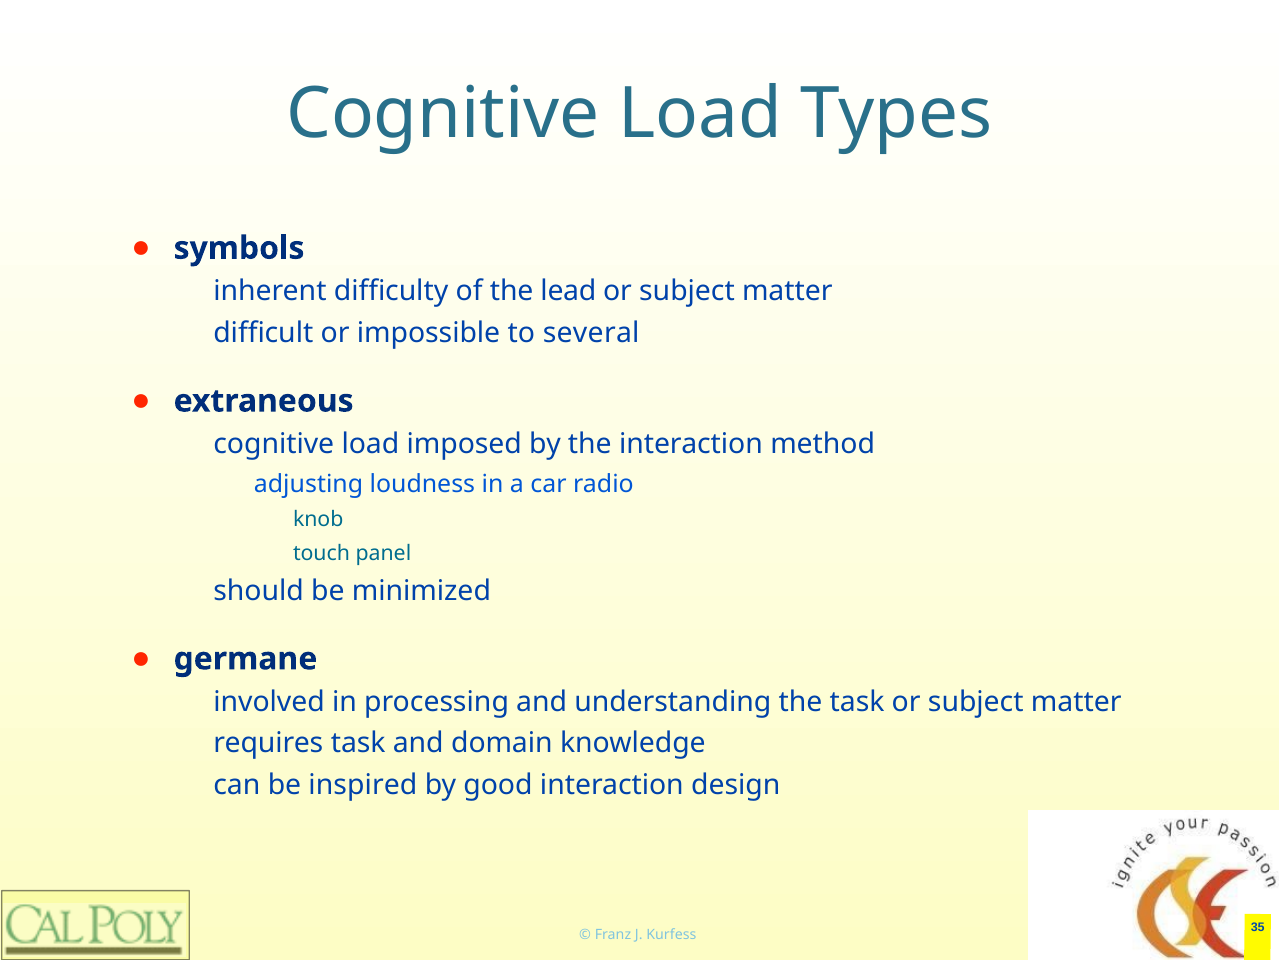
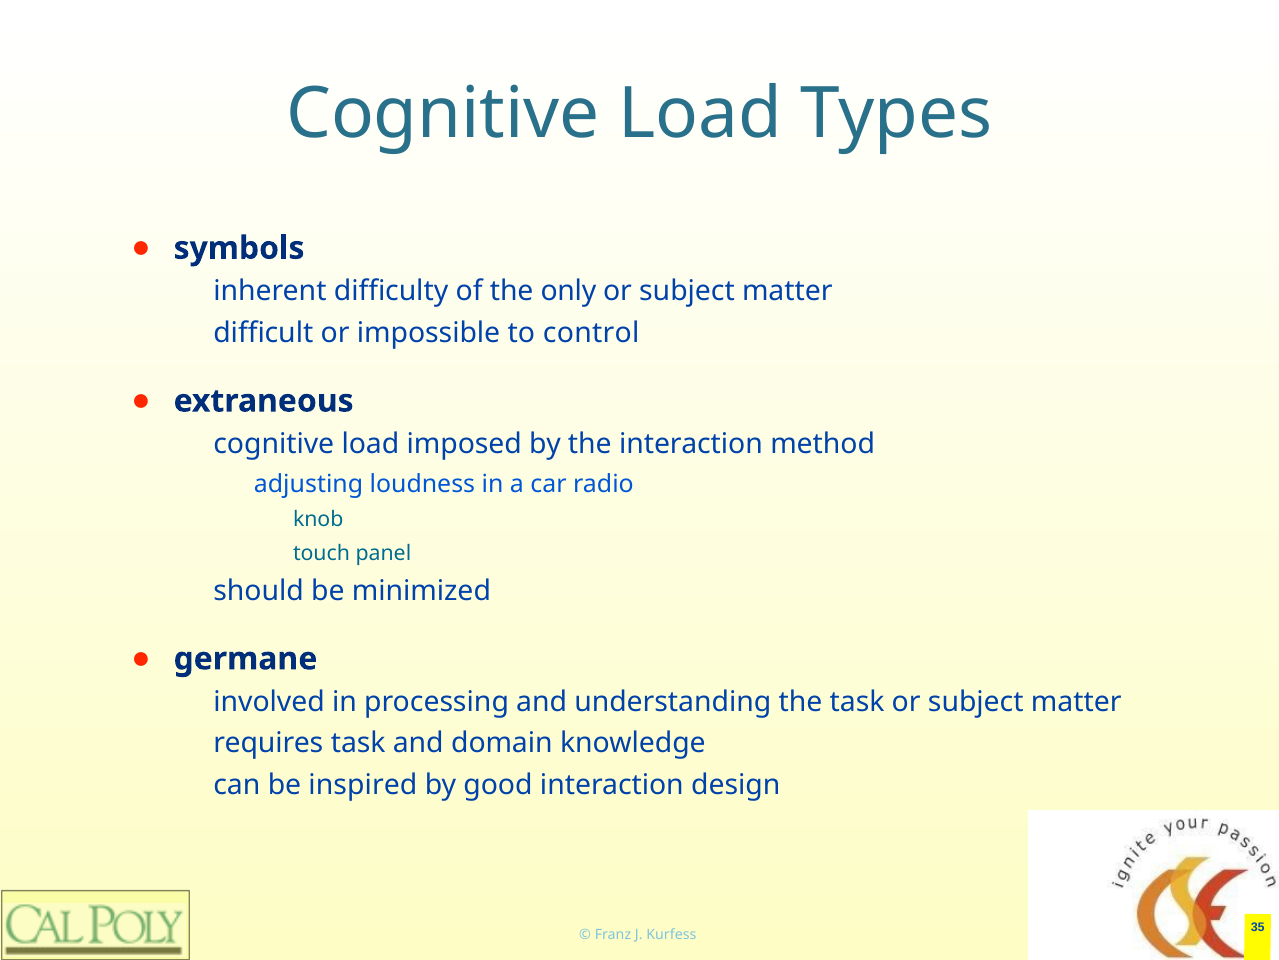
lead: lead -> only (568, 291)
several: several -> control (591, 333)
